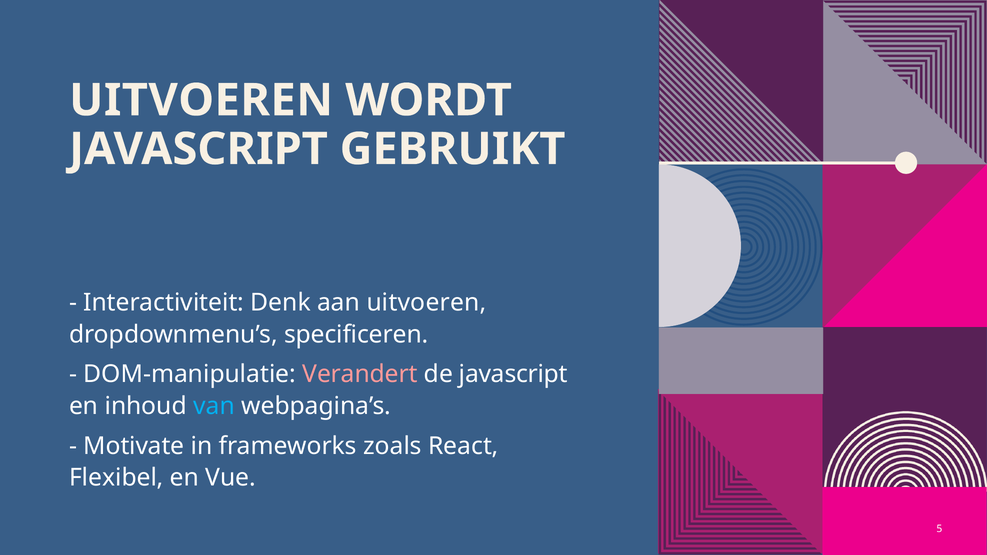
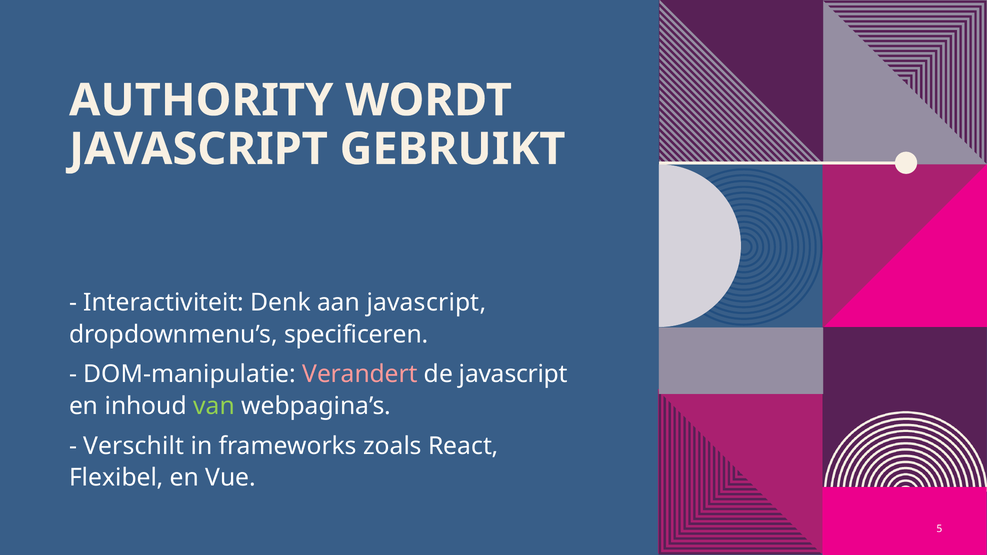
UITVOEREN: UITVOEREN -> AUTHORITY (201, 100)
aan uitvoeren: uitvoeren -> javascript (426, 303)
van colour: light blue -> light green (214, 406)
Motivate: Motivate -> Verschilt (134, 446)
